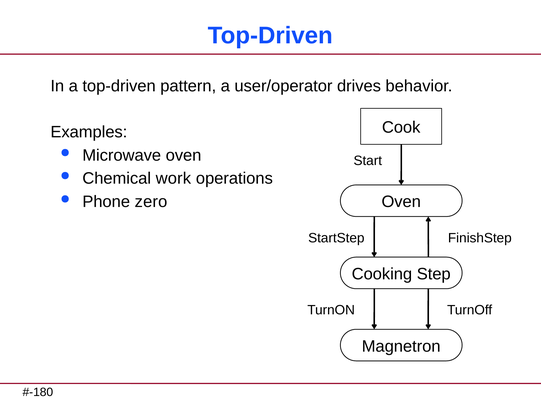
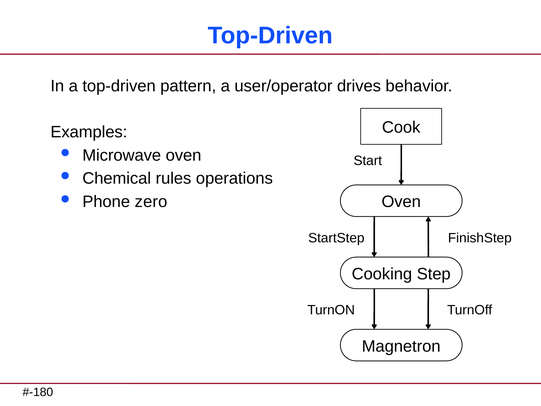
work: work -> rules (173, 178)
